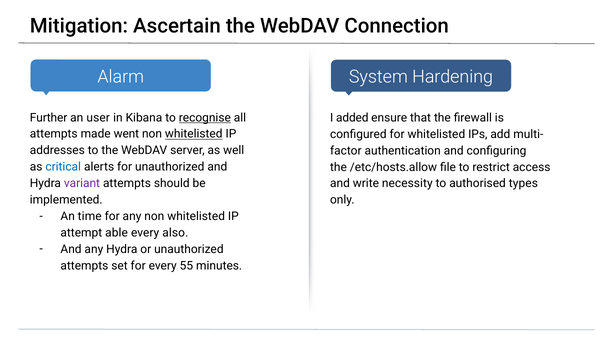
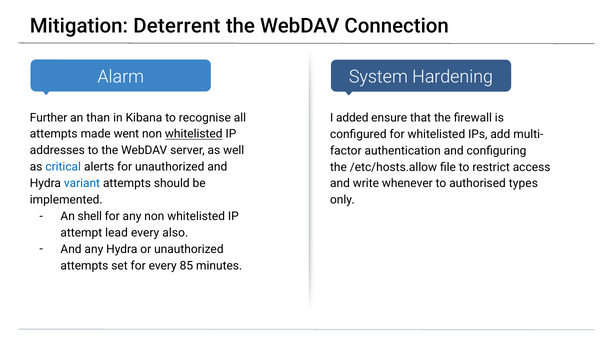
Ascertain: Ascertain -> Deterrent (177, 26)
user: user -> than (98, 118)
recognise underline: present -> none (205, 118)
variant colour: purple -> blue (82, 183)
necessity: necessity -> whenever (407, 183)
time: time -> shell (90, 216)
able: able -> lead (117, 233)
55: 55 -> 85 (186, 265)
